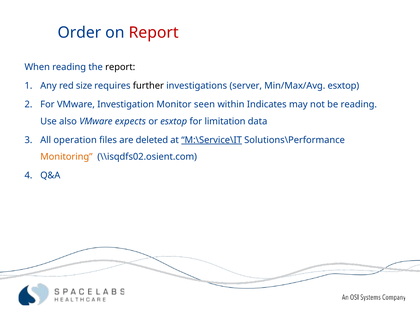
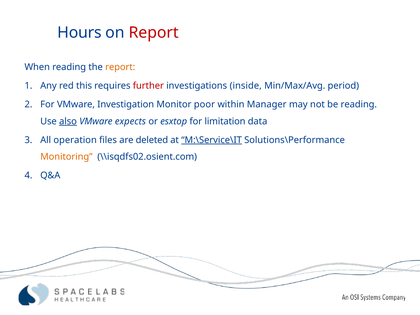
Order: Order -> Hours (79, 33)
report colour: black -> orange (120, 67)
size: size -> this (84, 86)
further colour: black -> red (148, 86)
server: server -> inside (246, 86)
Min/Max/Avg esxtop: esxtop -> period (343, 86)
seen: seen -> poor (204, 105)
Indicates: Indicates -> Manager (267, 105)
also underline: none -> present (68, 121)
